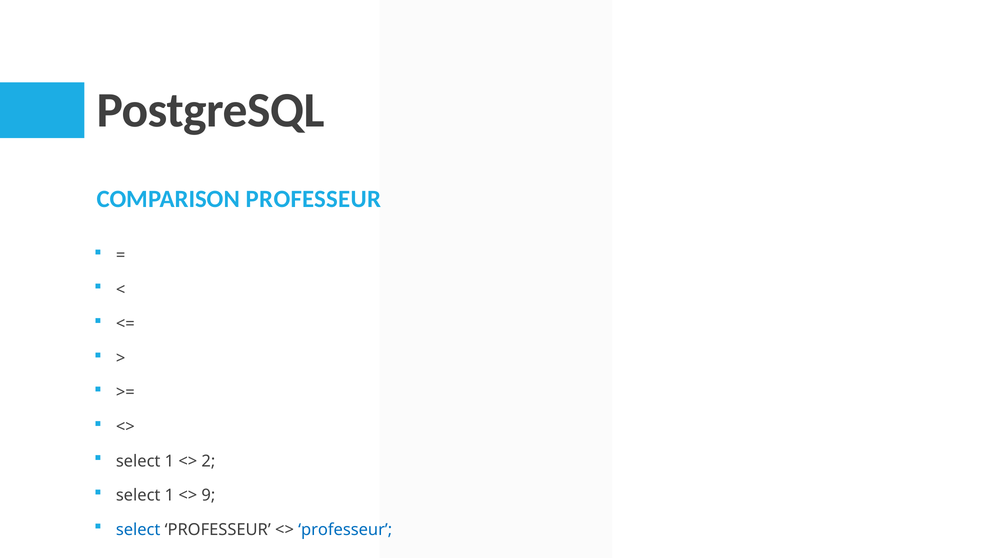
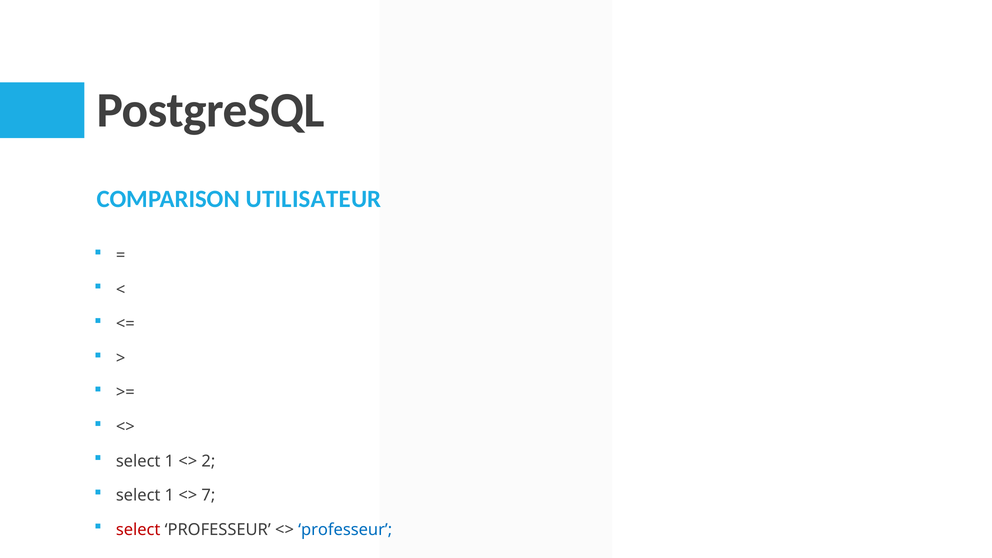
COMPARISON PROFESSEUR: PROFESSEUR -> UTILISATEUR (314, 199)
9: 9 -> 7 (208, 495)
select colour: blue -> red (138, 530)
